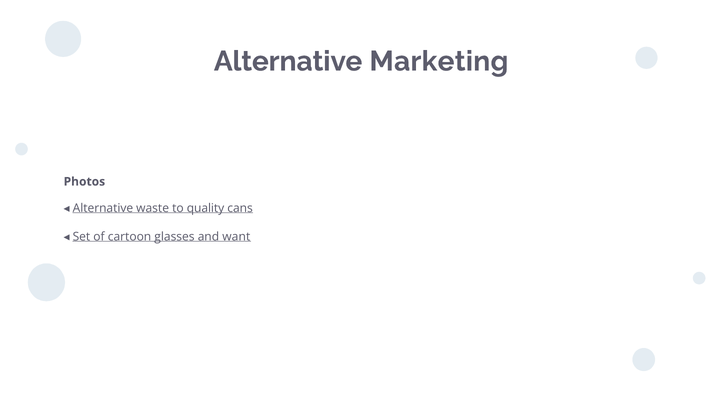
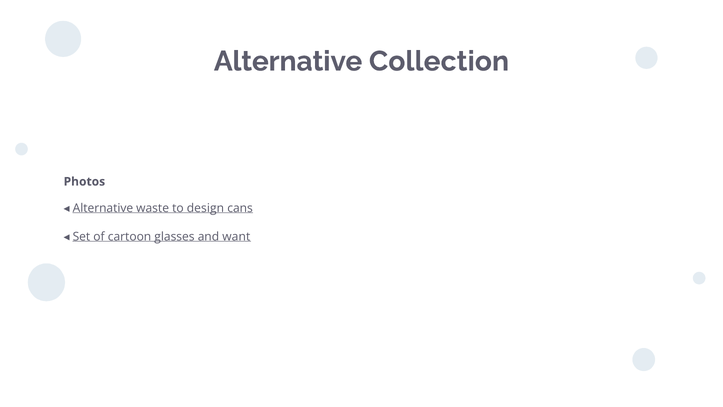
Marketing: Marketing -> Collection (439, 61)
quality: quality -> design (205, 208)
